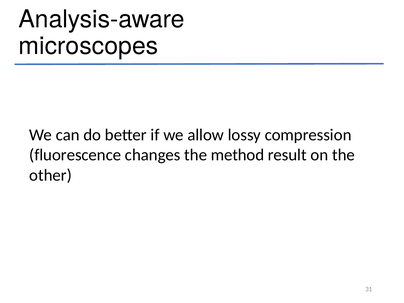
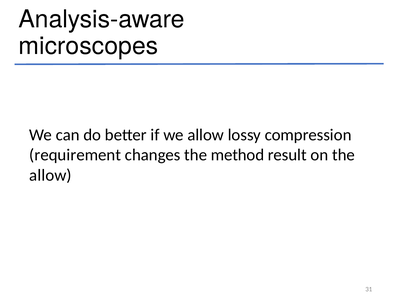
fluorescence: fluorescence -> requirement (75, 155)
other: other -> allow (51, 175)
